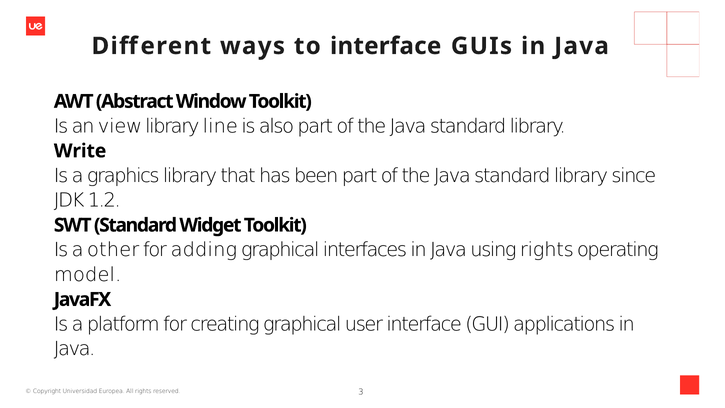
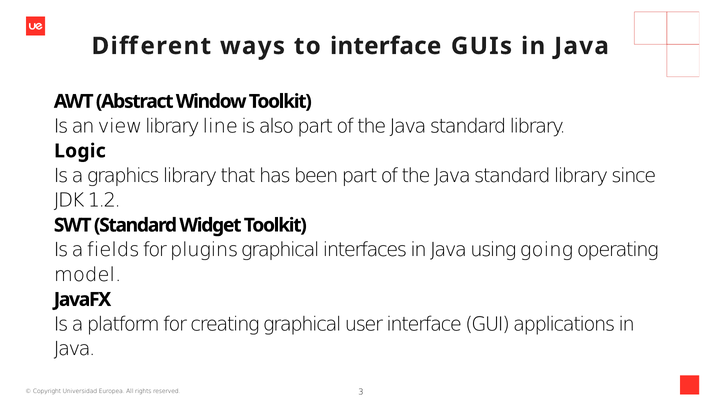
Write: Write -> Logic (80, 151)
other: other -> fields (113, 250)
adding: adding -> plugins (204, 250)
using rights: rights -> going (547, 250)
